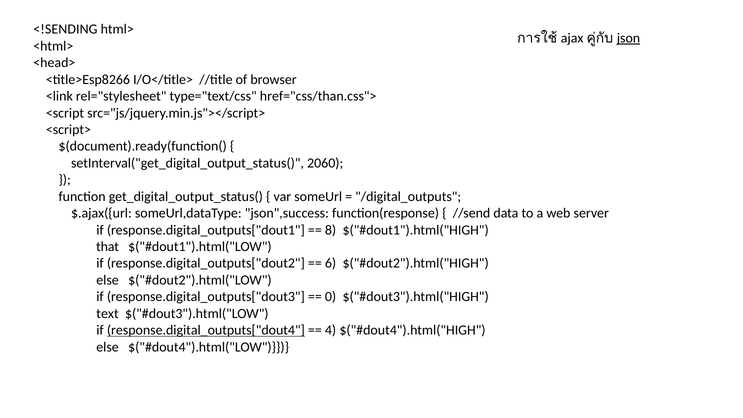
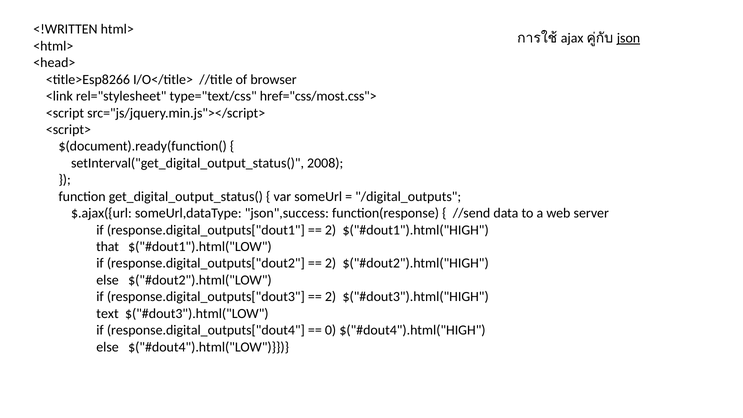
<!SENDING: <!SENDING -> <!WRITTEN (65, 29)
href="css/than.css">: href="css/than.css"> -> href="css/most.css"> (318, 96)
2060: 2060 -> 2008 (325, 163)
8: 8 -> 2 (331, 230)
6: 6 -> 2 (331, 263)
0: 0 -> 2 (331, 297)
response.digital_outputs["dout4 underline: present -> none (206, 330)
4: 4 -> 0 (331, 330)
